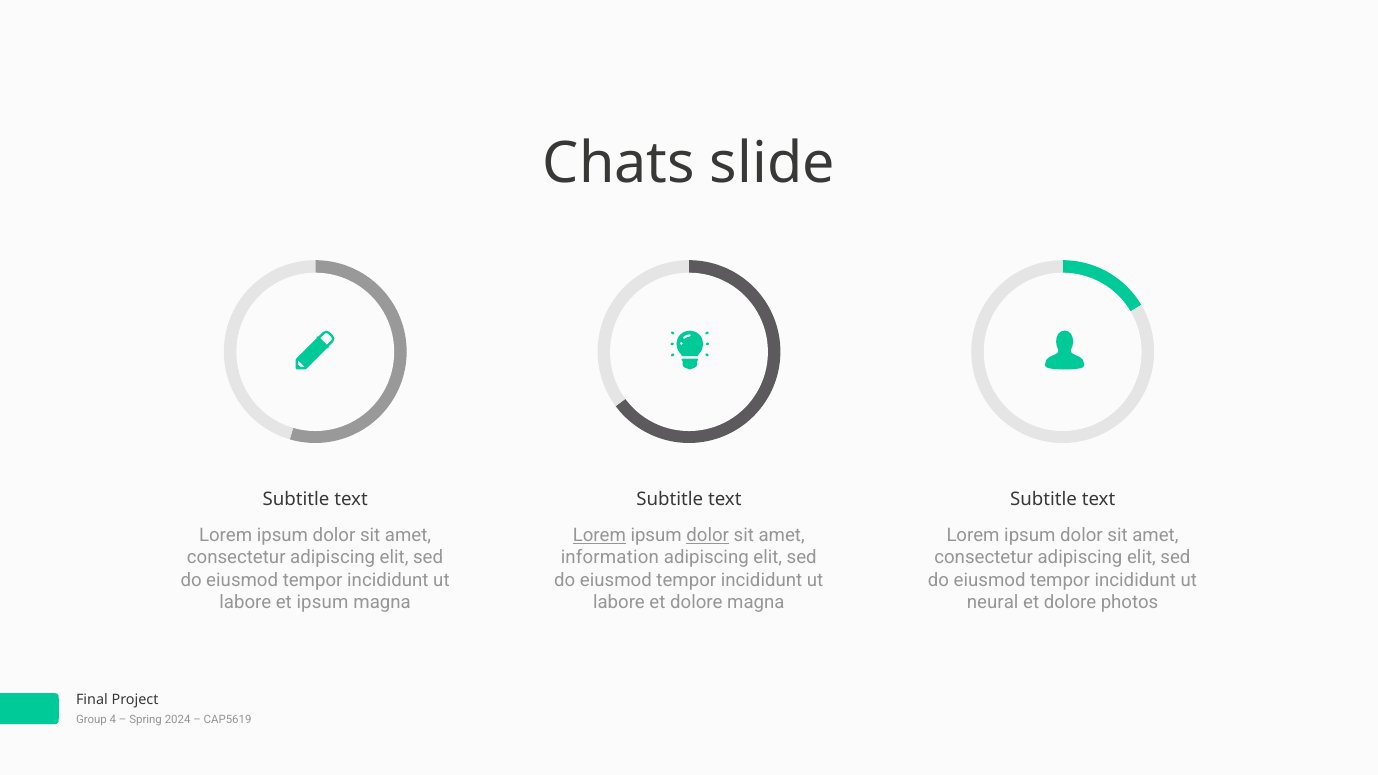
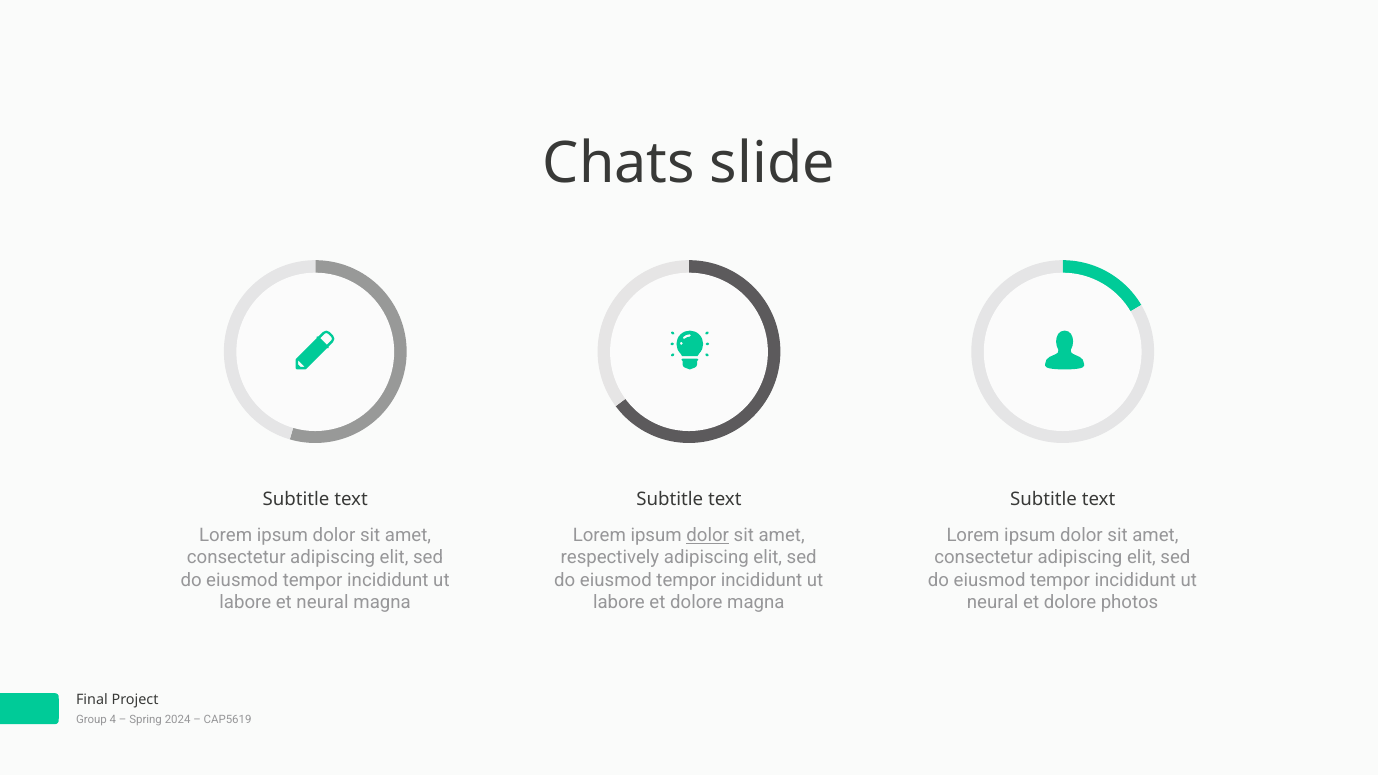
Lorem underline: present -> none (599, 535)
information: information -> respectively (610, 558)
et ipsum: ipsum -> neural (323, 602)
